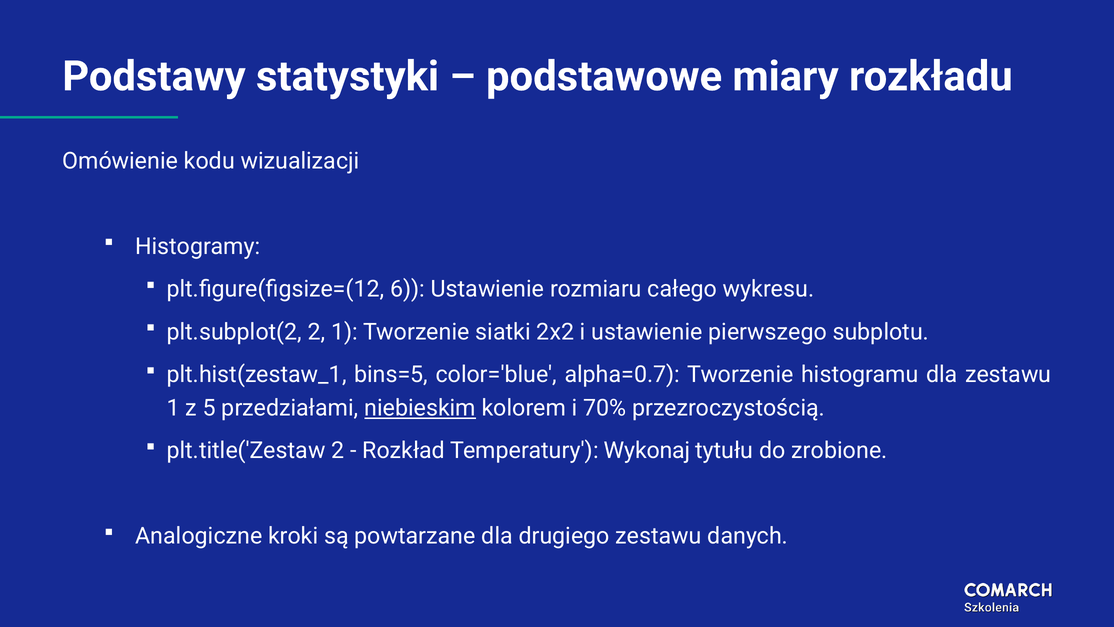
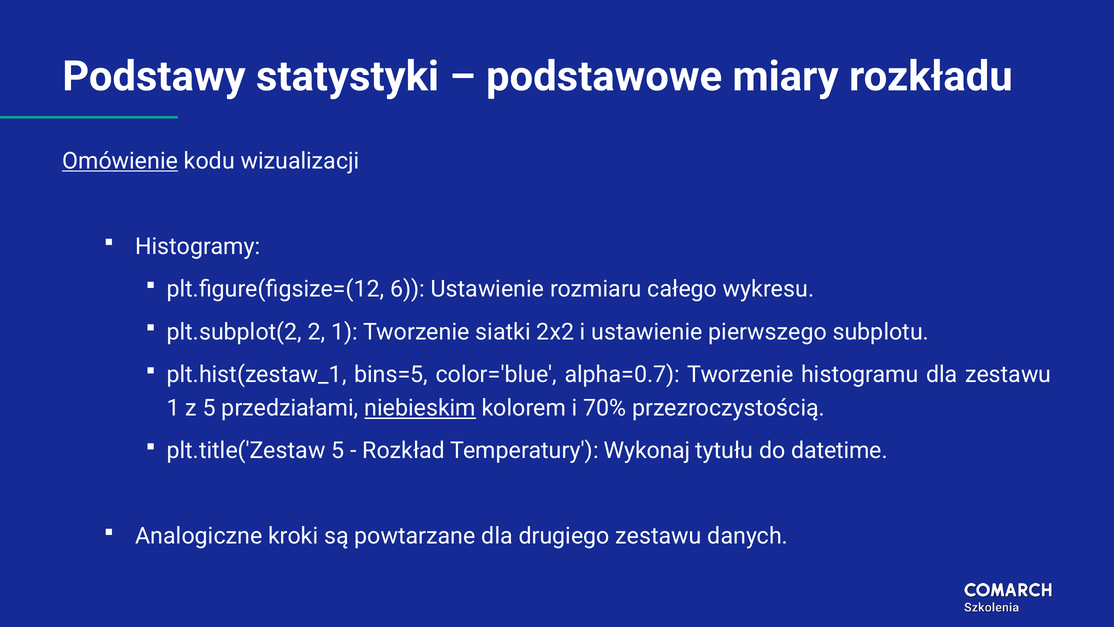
Omówienie underline: none -> present (120, 161)
plt.title('Zestaw 2: 2 -> 5 (338, 451)
zrobione: zrobione -> datetime (839, 451)
